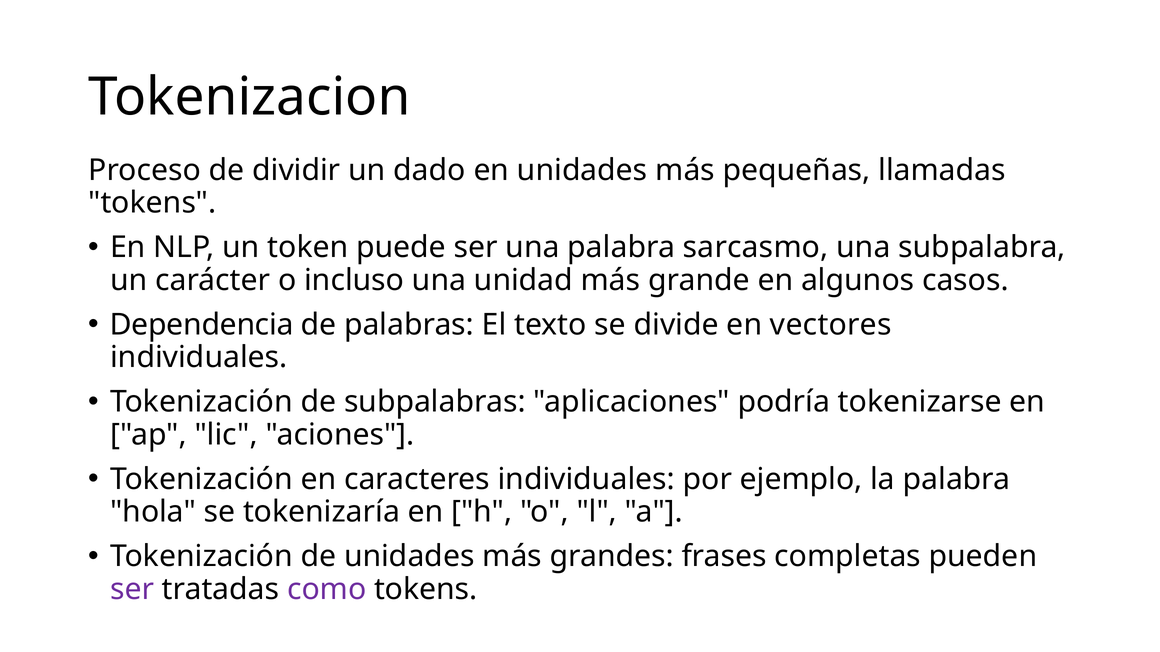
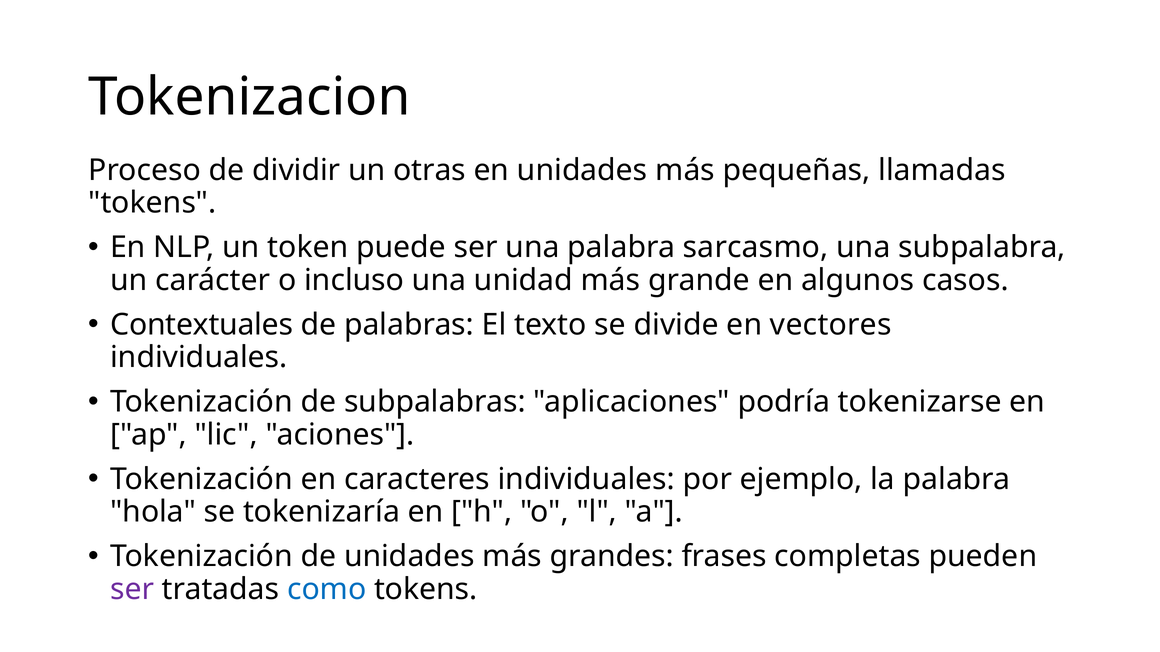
dado: dado -> otras (430, 170)
Dependencia: Dependencia -> Contextuales (202, 325)
como colour: purple -> blue (327, 590)
